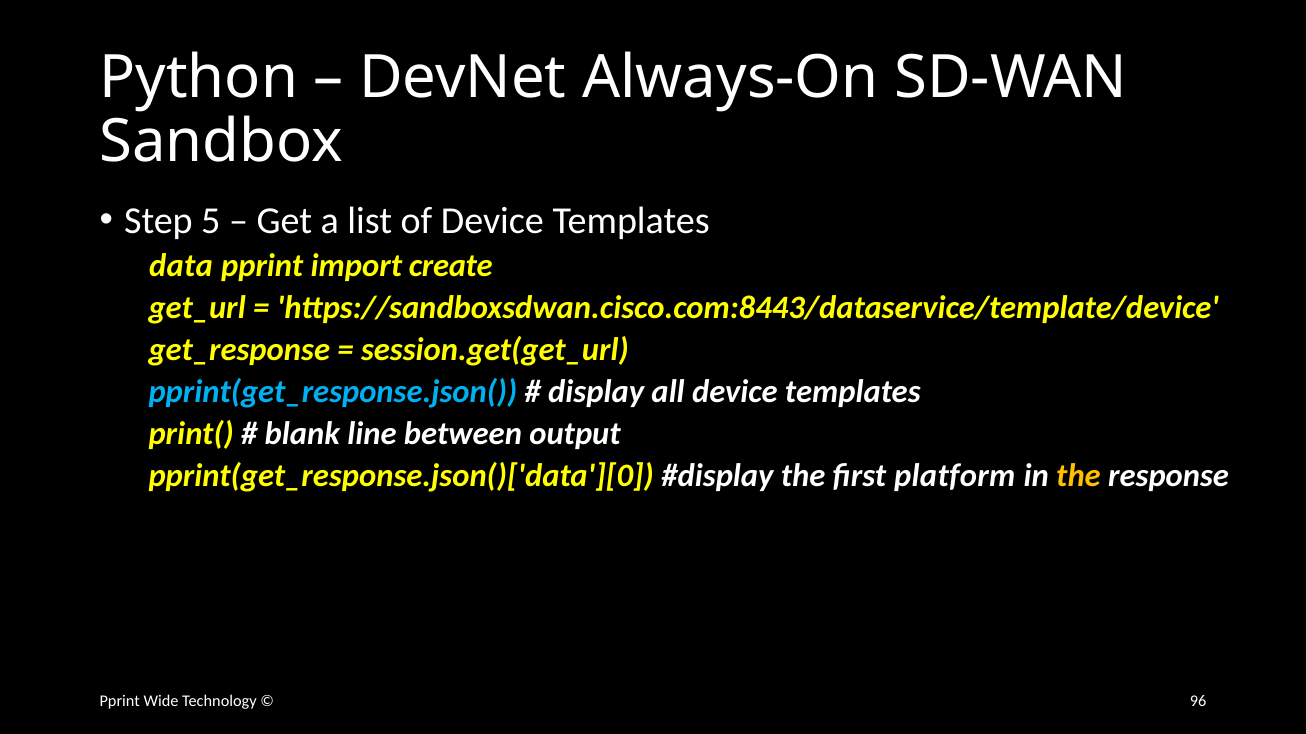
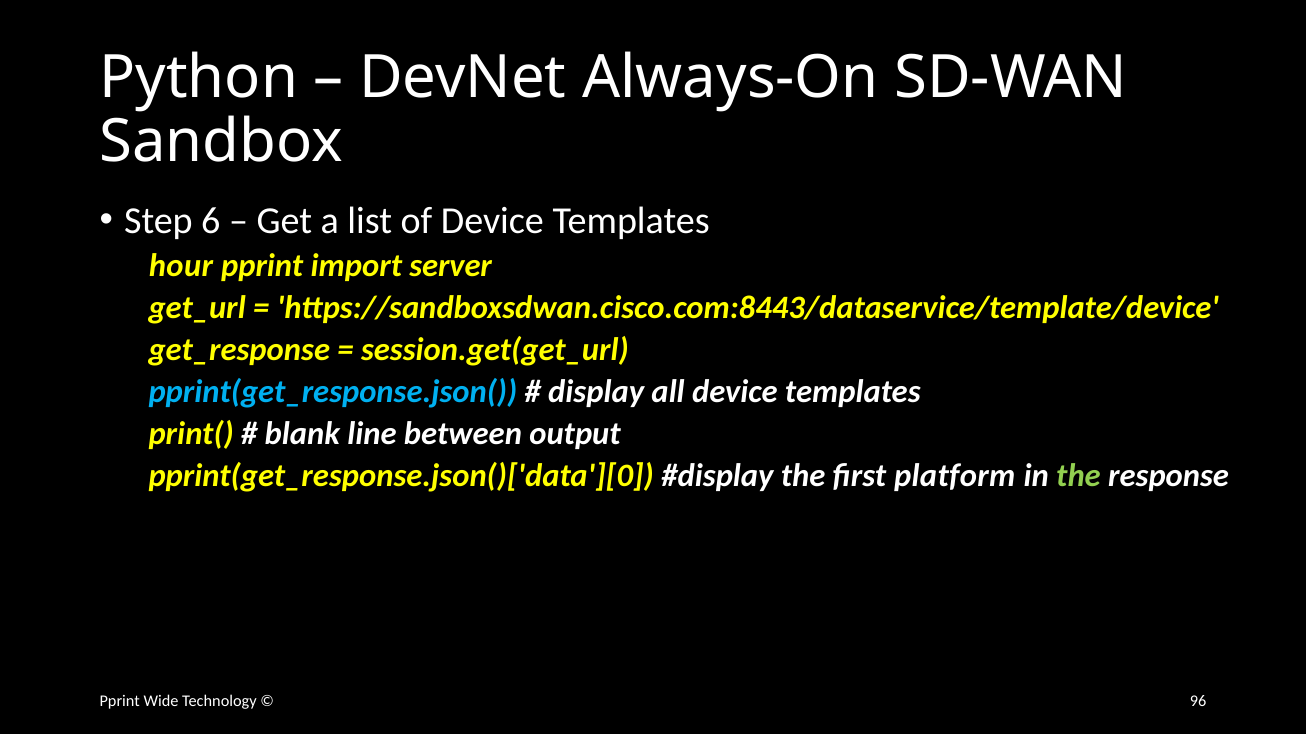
5: 5 -> 6 (211, 221)
data: data -> hour (181, 266)
create: create -> server (451, 266)
the colour: yellow -> light green (1078, 476)
